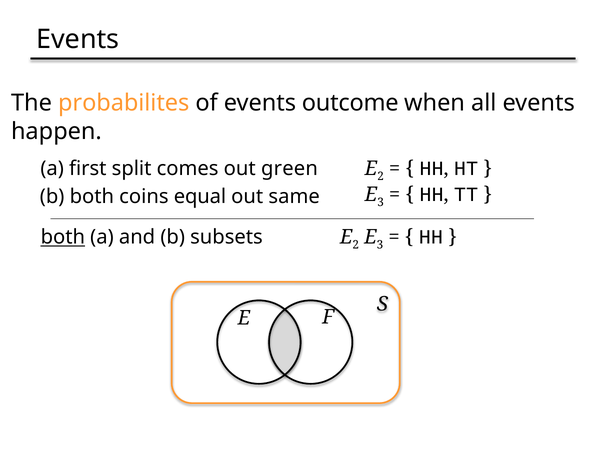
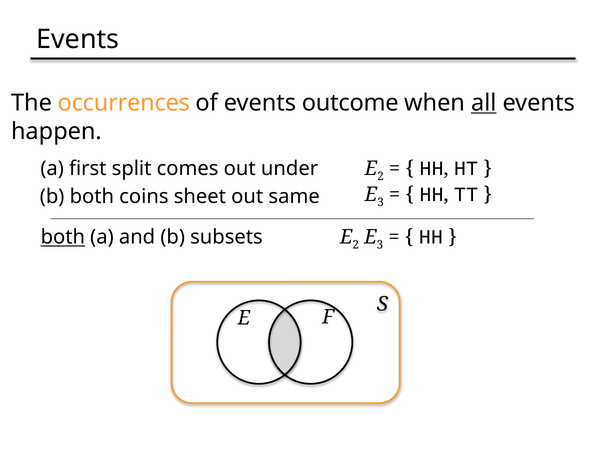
probabilites: probabilites -> occurrences (124, 103)
all underline: none -> present (484, 103)
green: green -> under (290, 168)
equal: equal -> sheet (200, 196)
